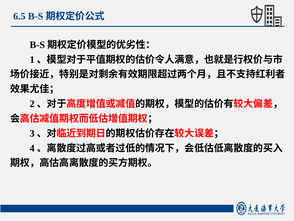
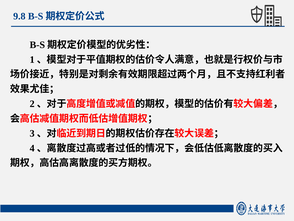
6.5: 6.5 -> 9.8 (19, 16)
